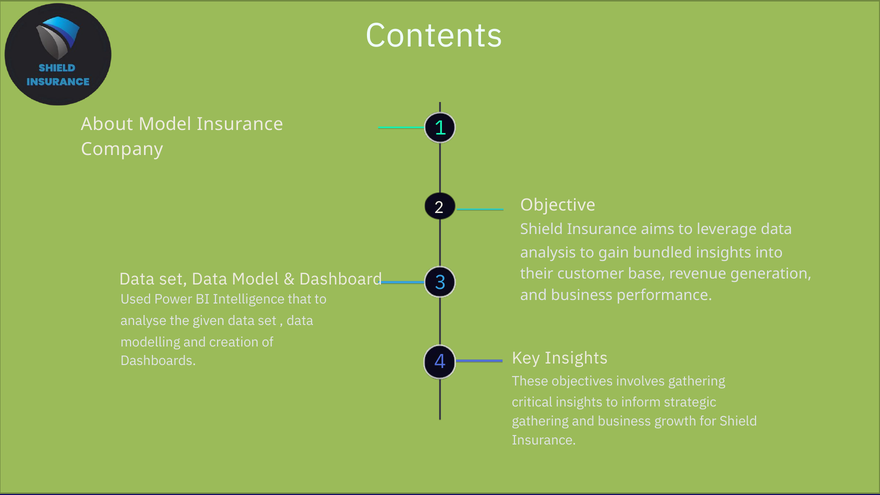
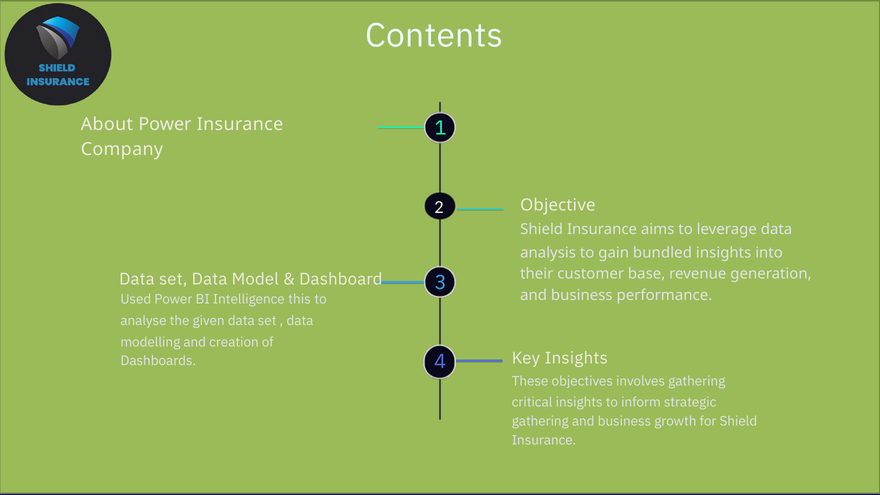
About Model: Model -> Power (165, 124)
that: that -> this (300, 299)
